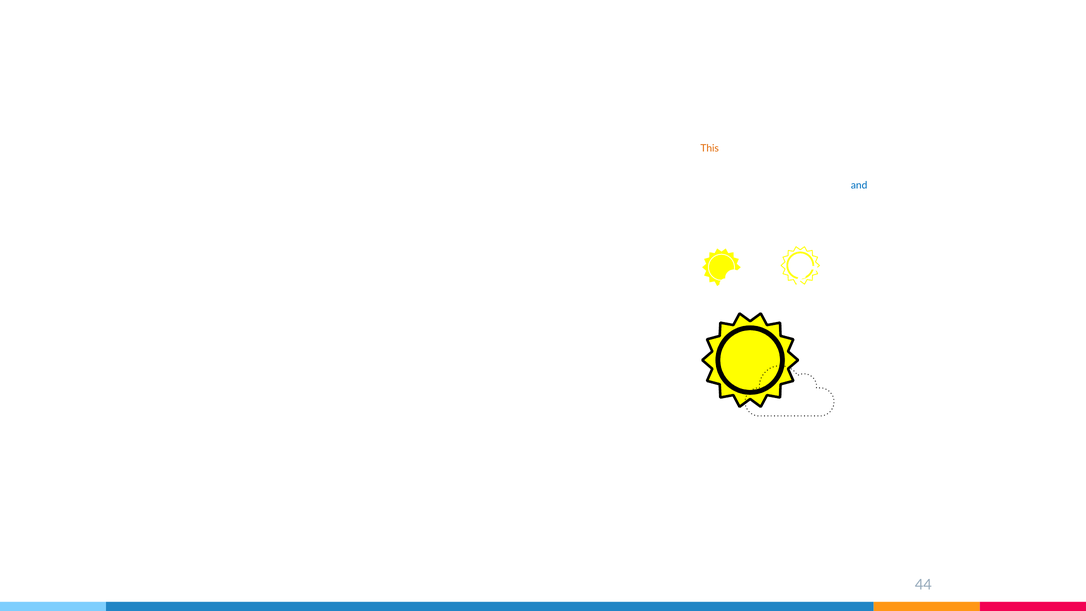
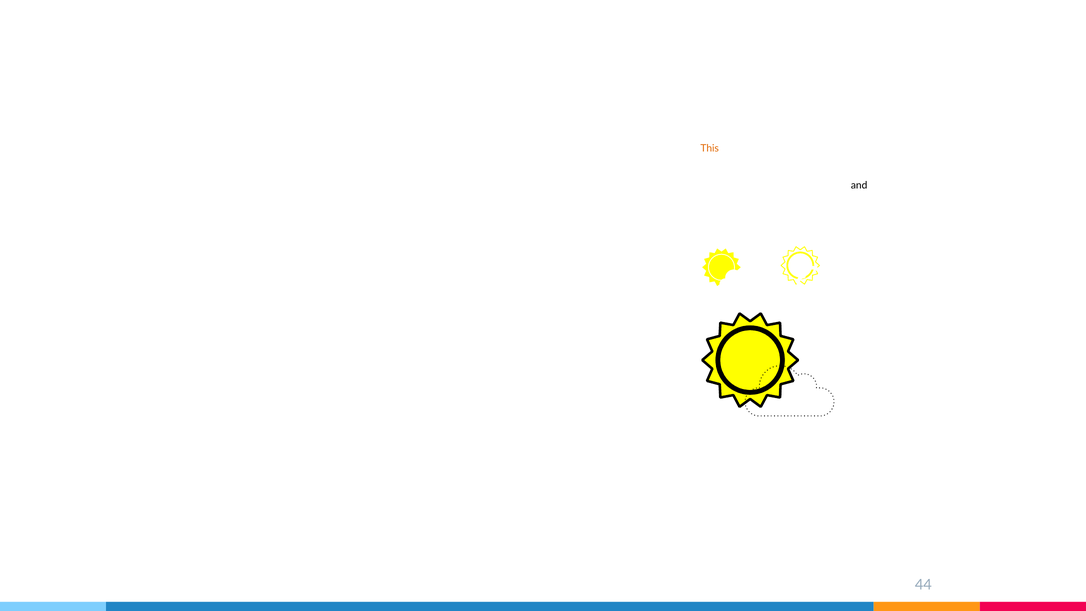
and colour: blue -> black (859, 185)
